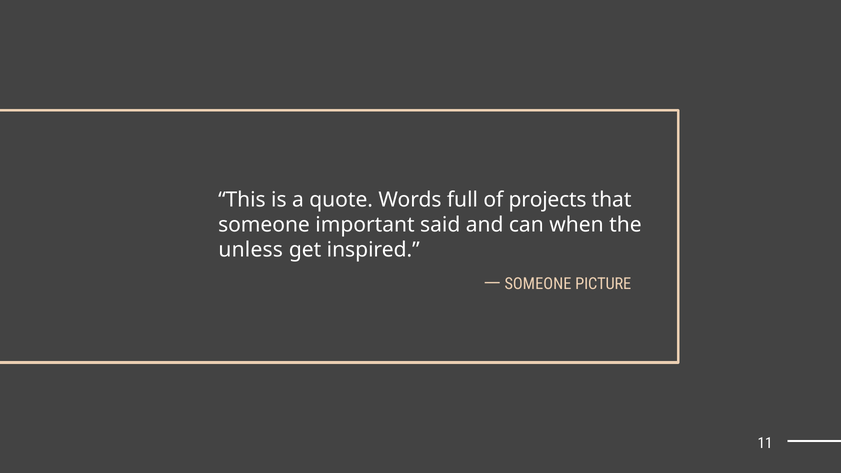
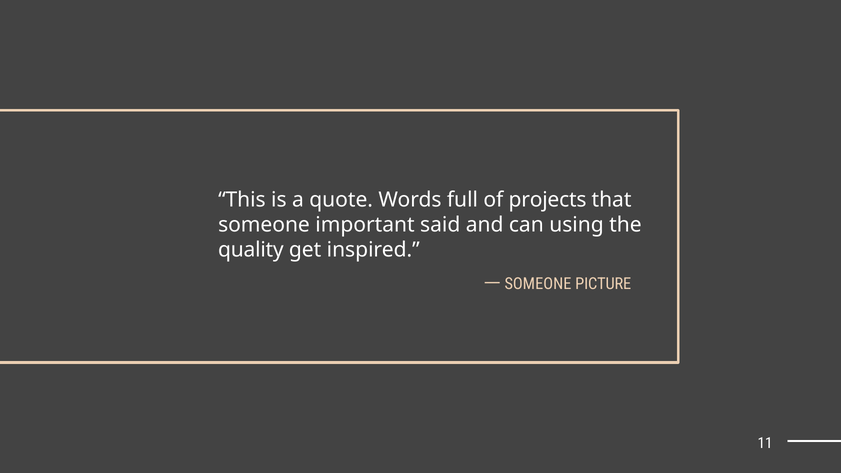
when: when -> using (576, 225)
unless: unless -> quality (251, 250)
